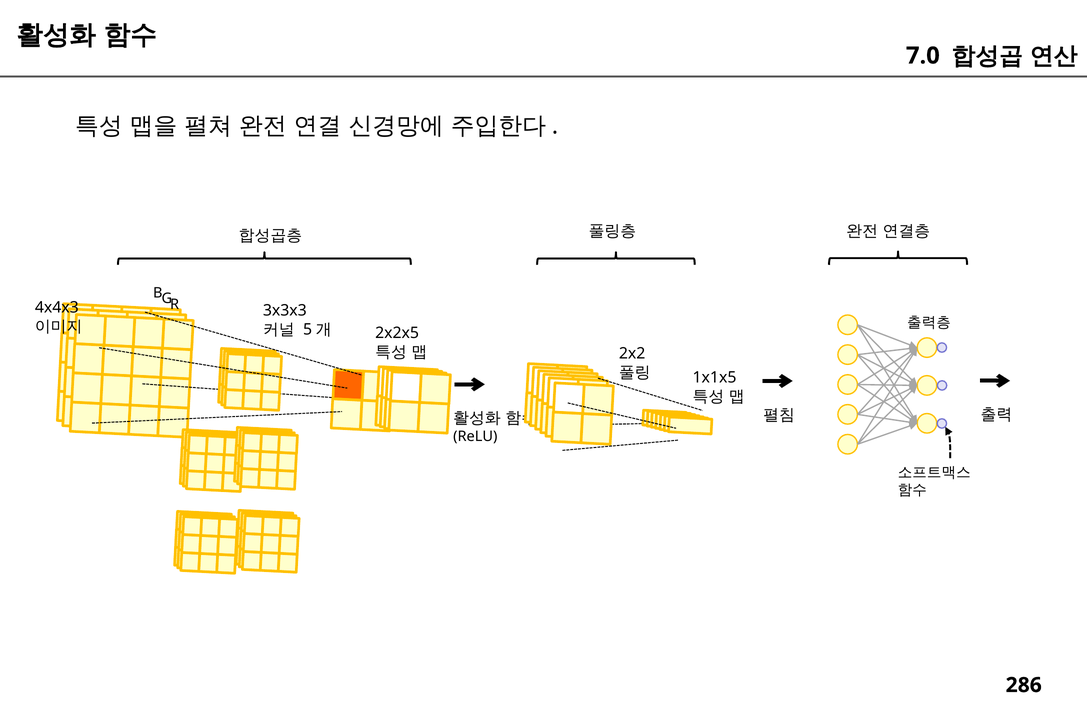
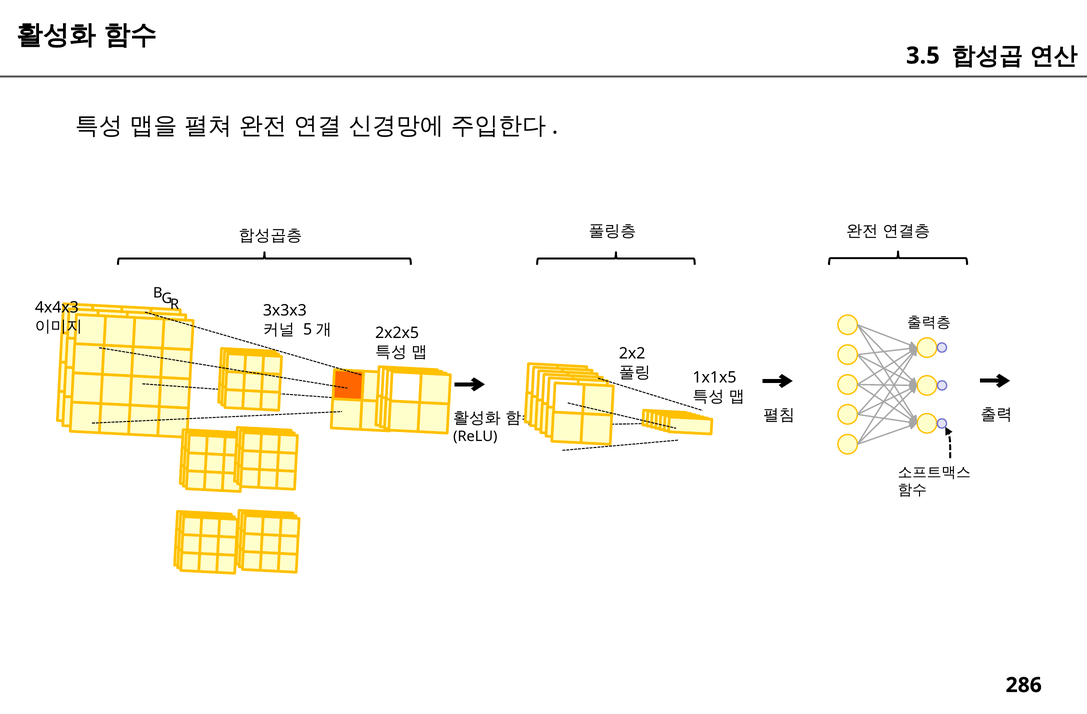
7.0: 7.0 -> 3.5 (923, 56)
